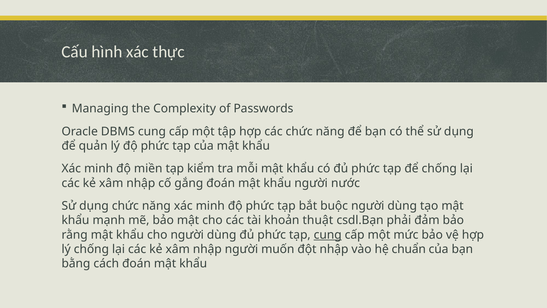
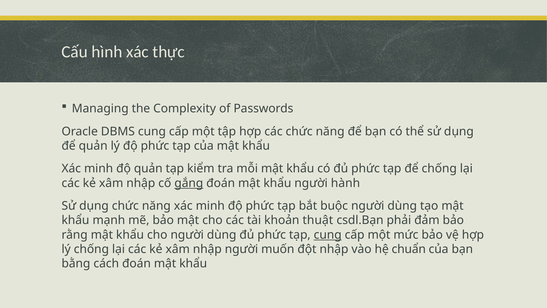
độ miền: miền -> quản (148, 169)
gắng underline: none -> present (189, 183)
nước: nước -> hành (345, 183)
